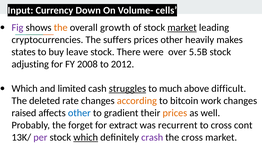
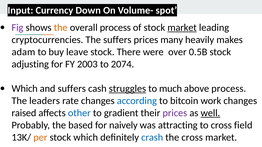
cells: cells -> spot (166, 10)
overall growth: growth -> process (115, 28)
prices other: other -> many (172, 40)
states: states -> adam (23, 52)
5.5B: 5.5B -> 0.5B (198, 52)
2008: 2008 -> 2003 (87, 64)
2012: 2012 -> 2074 (123, 64)
and limited: limited -> suffers (72, 89)
above difficult: difficult -> process (229, 89)
deleted: deleted -> leaders (45, 101)
according colour: orange -> blue (137, 101)
prices colour: orange -> purple (175, 113)
well underline: none -> present (210, 113)
forget: forget -> based (81, 126)
extract: extract -> naively (123, 126)
recurrent: recurrent -> attracting (178, 126)
cont: cont -> field (243, 126)
per colour: purple -> orange (40, 138)
which underline: present -> none (86, 138)
crash colour: purple -> blue (152, 138)
